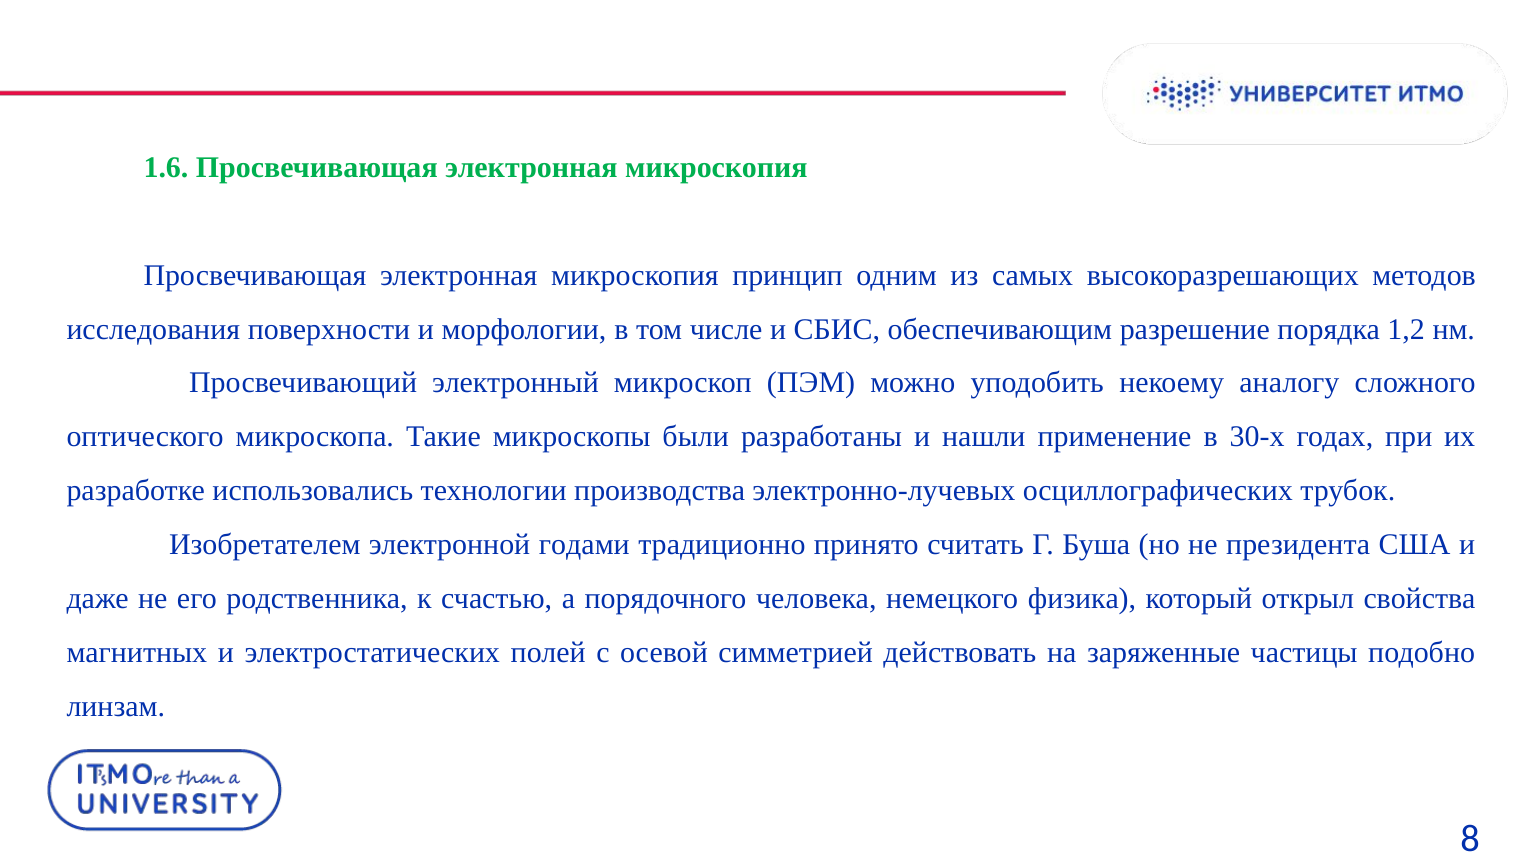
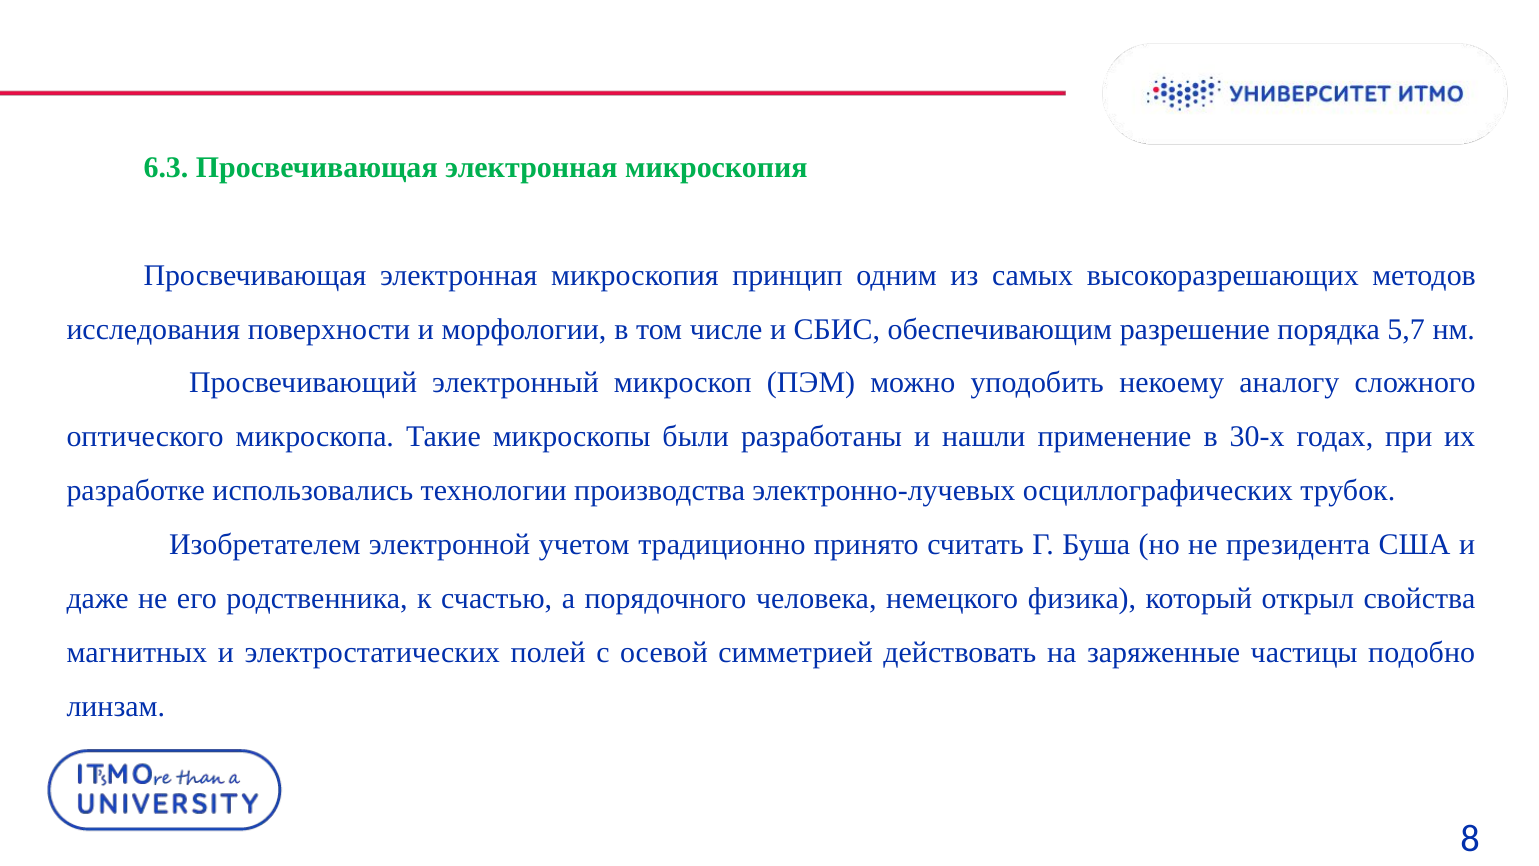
1.6: 1.6 -> 6.3 (166, 167)
1,2: 1,2 -> 5,7 (1406, 329)
годами: годами -> учетом (584, 545)
